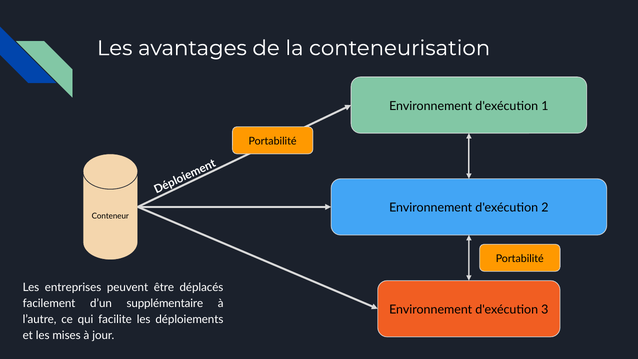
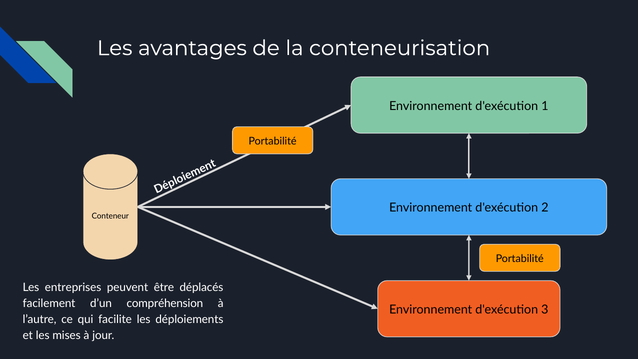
supplémentaire: supplémentaire -> compréhension (165, 303)
